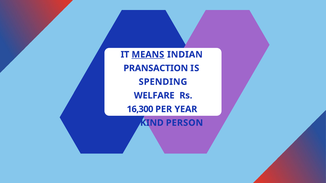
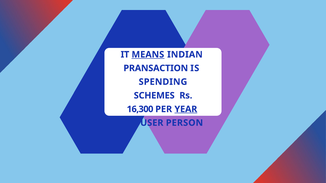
WELFARE: WELFARE -> SCHEMES (154, 96)
YEAR underline: none -> present (186, 109)
KIND: KIND -> USER (152, 123)
